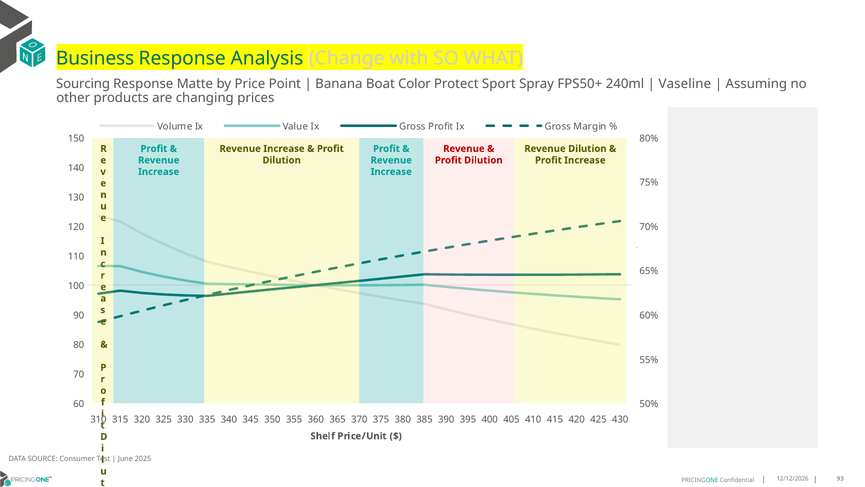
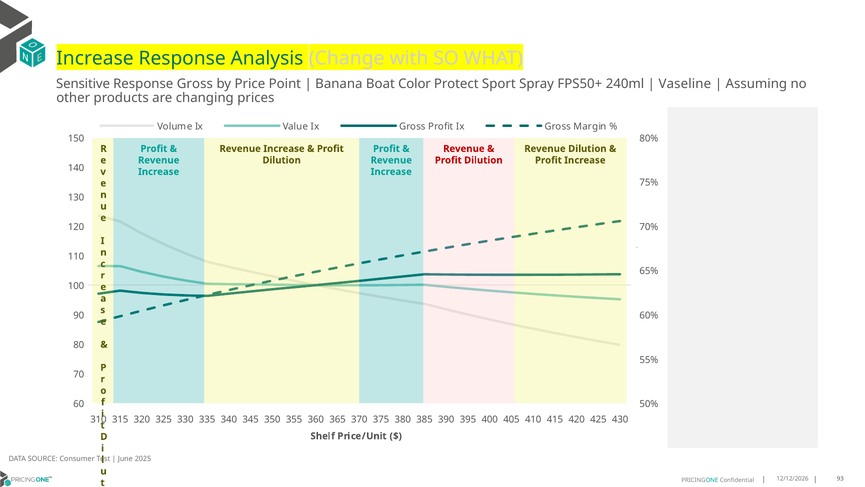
Business: Business -> Increase (95, 58)
Sourcing: Sourcing -> Sensitive (83, 84)
Response Matte: Matte -> Gross (195, 84)
